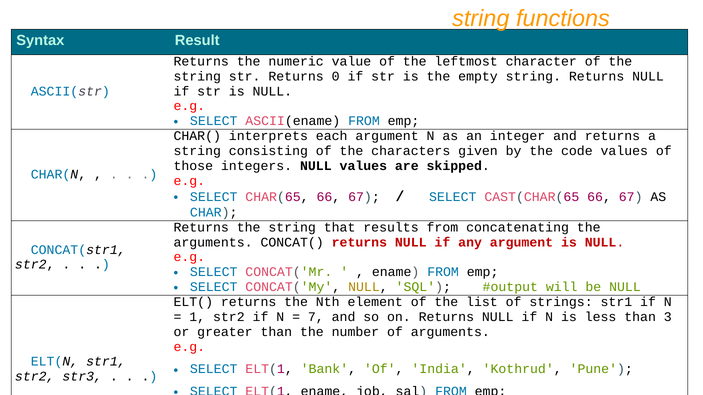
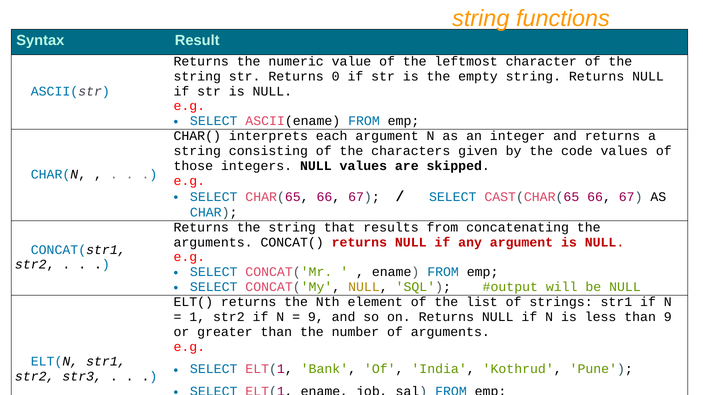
7: 7 -> 9 (316, 317)
than 3: 3 -> 9 (668, 317)
